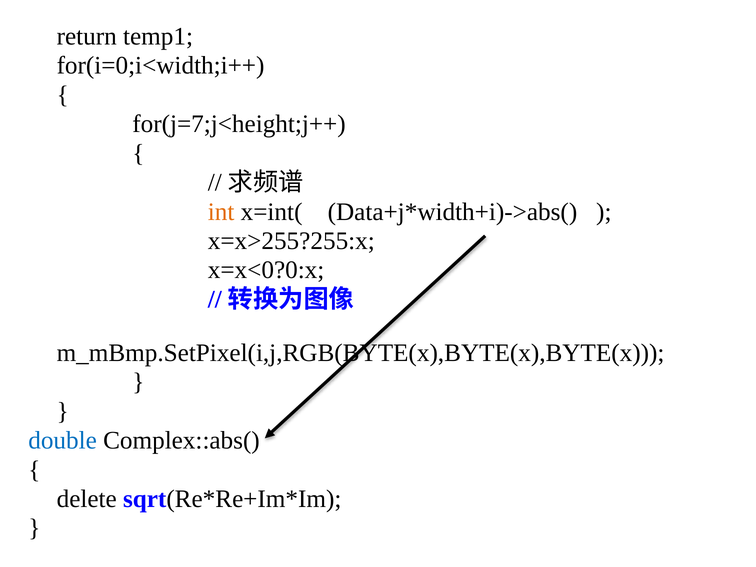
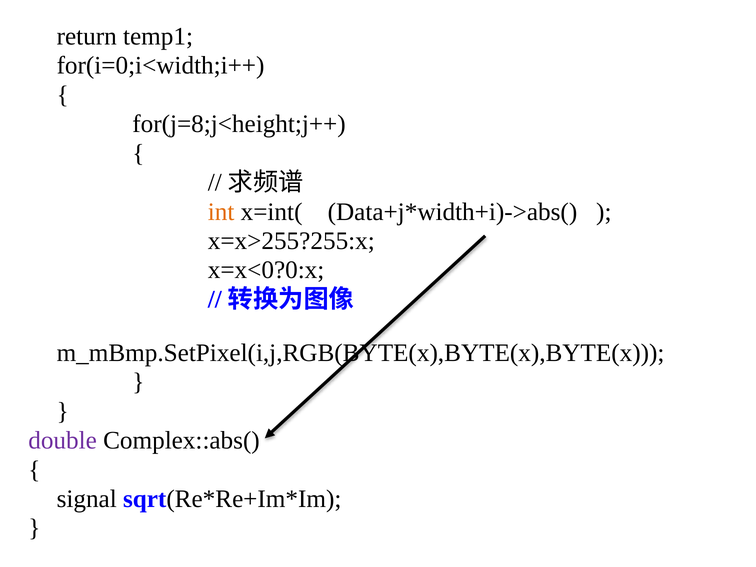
for(j=7;j<height;j++: for(j=7;j<height;j++ -> for(j=8;j<height;j++ (239, 124)
double colour: blue -> purple (63, 440)
delete: delete -> signal (87, 499)
